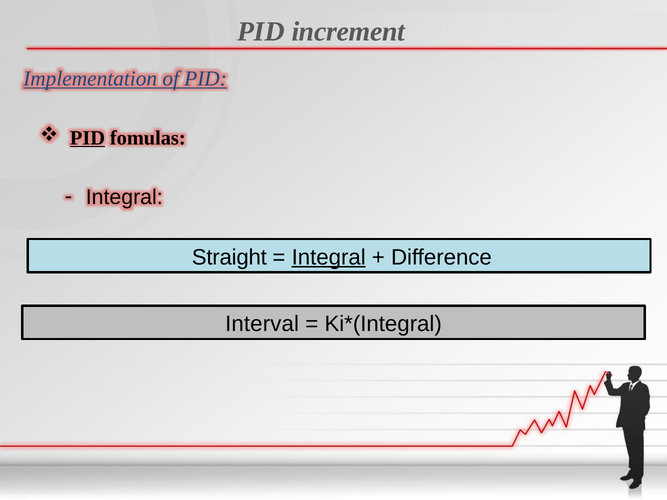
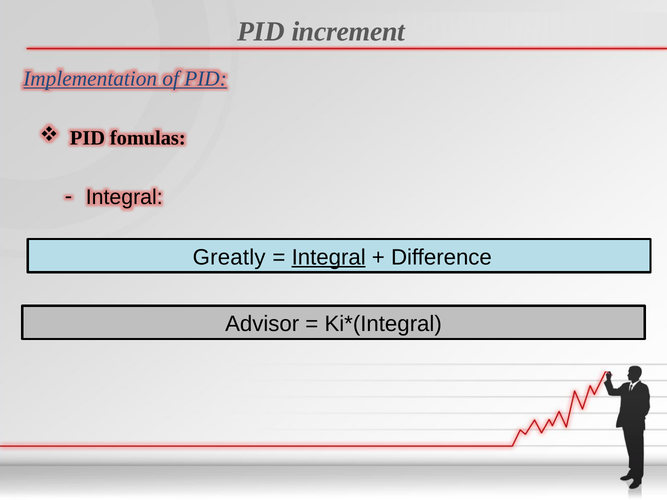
PID underline: present -> none (88, 138)
Straight: Straight -> Greatly (229, 257)
Interval: Interval -> Advisor (262, 324)
